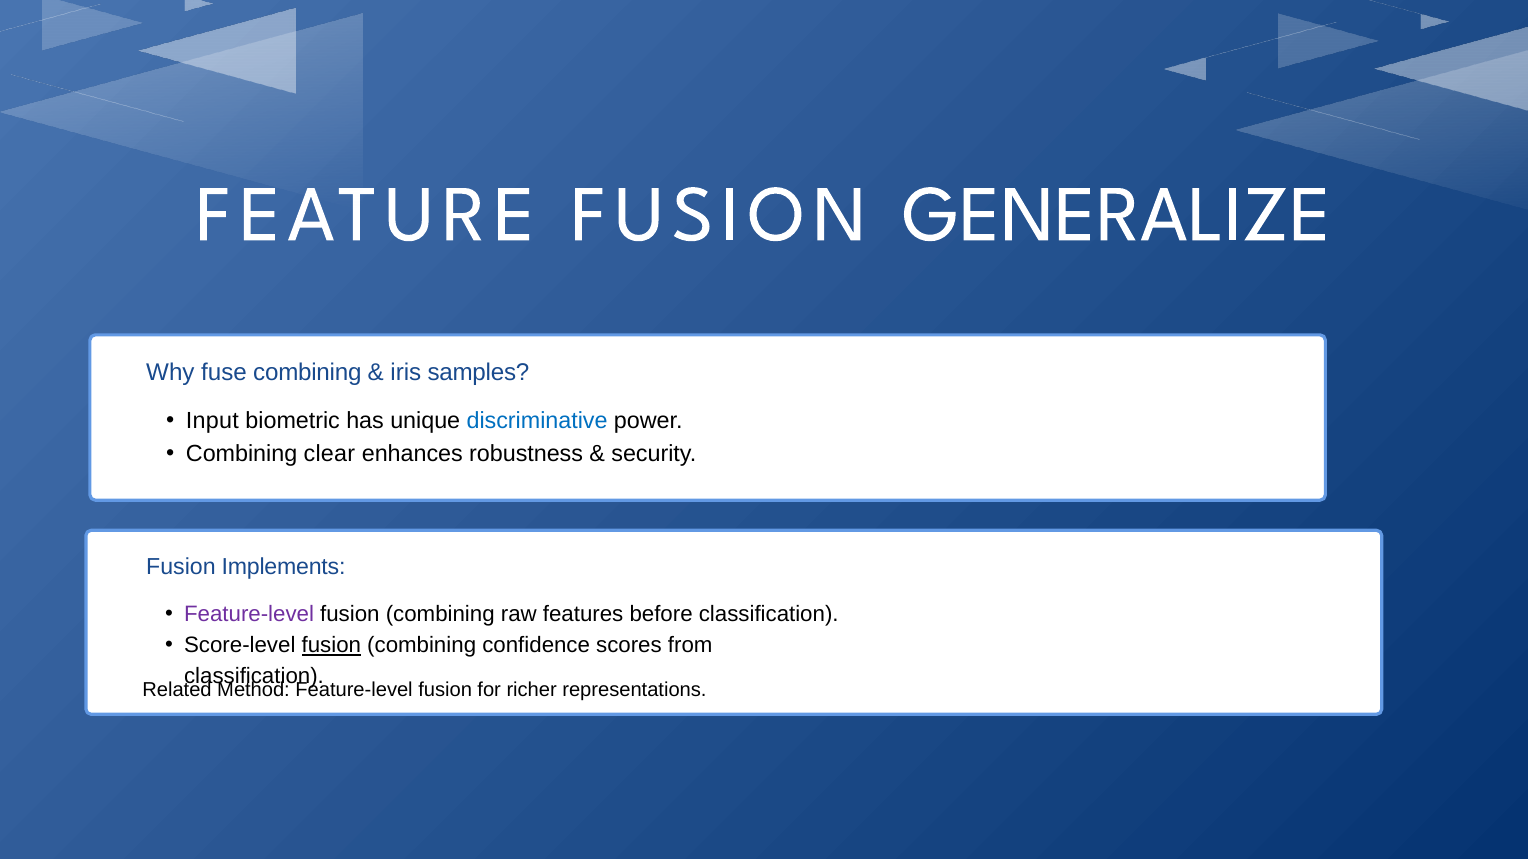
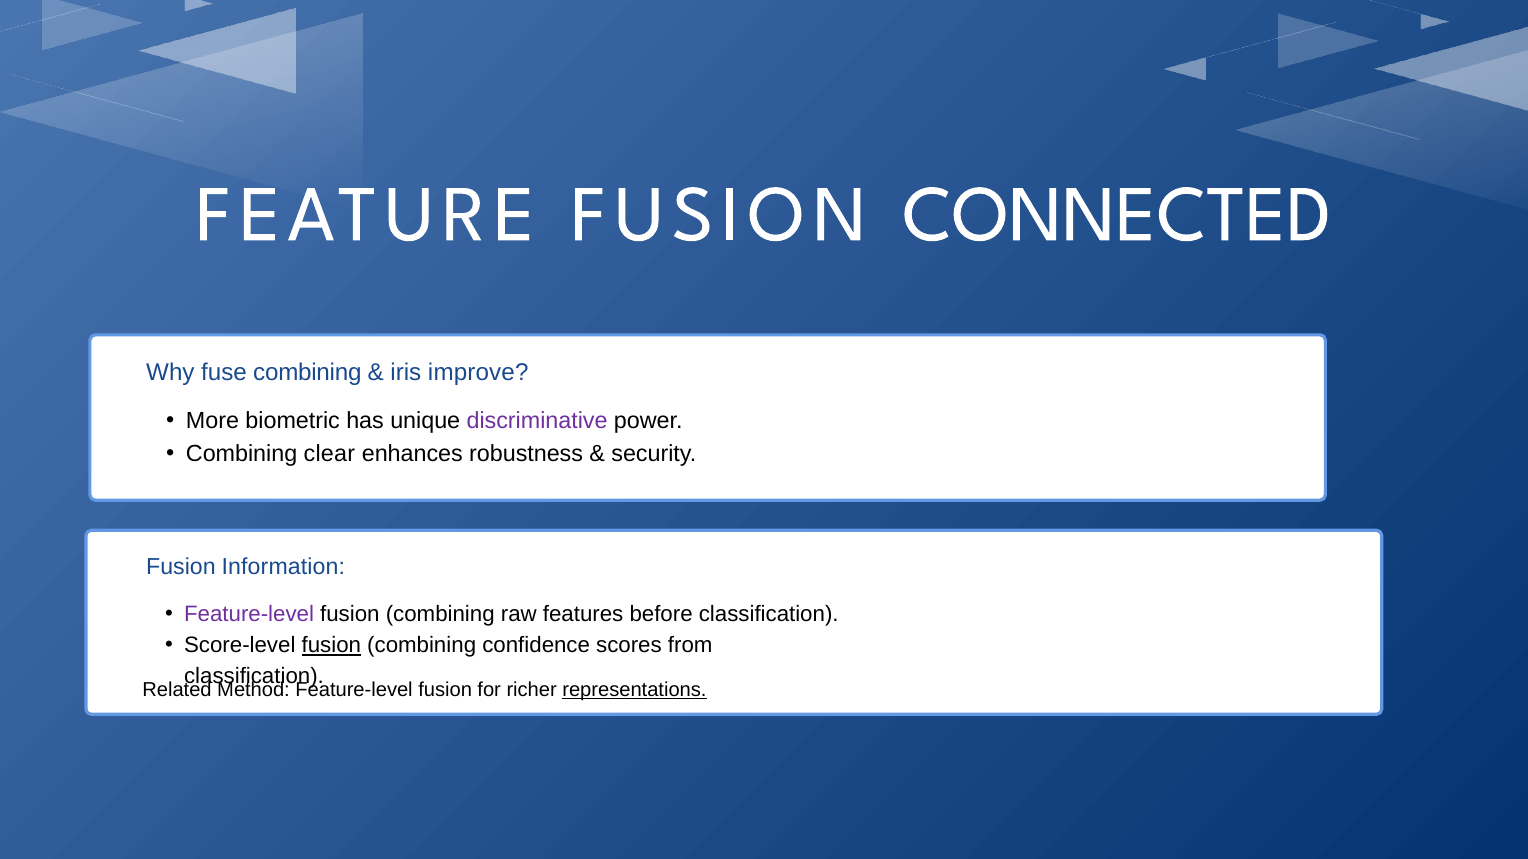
GENERALIZE: GENERALIZE -> CONNECTED (1117, 214)
iris samples: samples -> improve (478, 373)
Input: Input -> More (212, 421)
discriminative colour: blue -> purple (537, 421)
Implements: Implements -> Information (283, 567)
representations underline: none -> present (634, 690)
